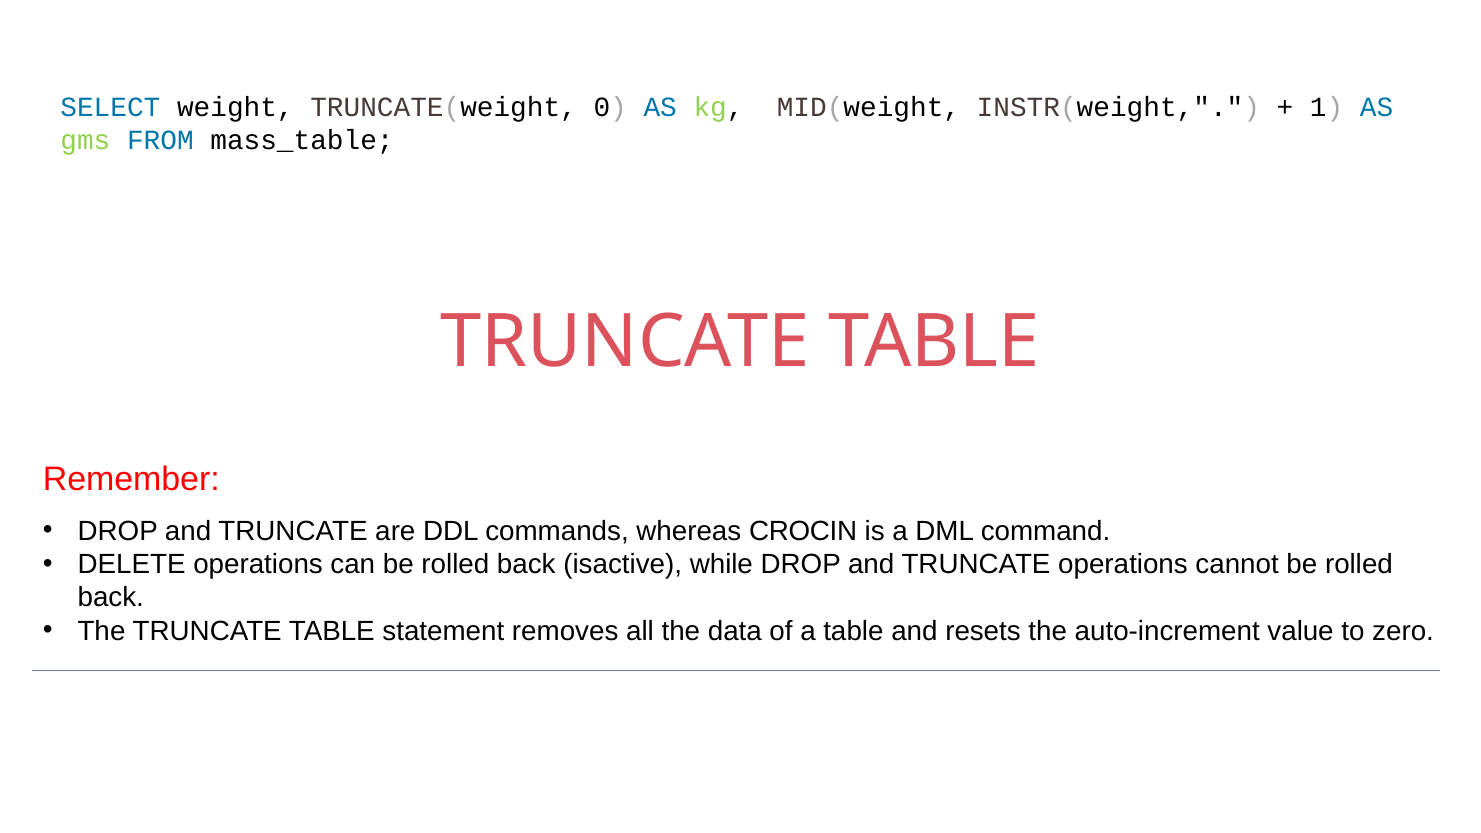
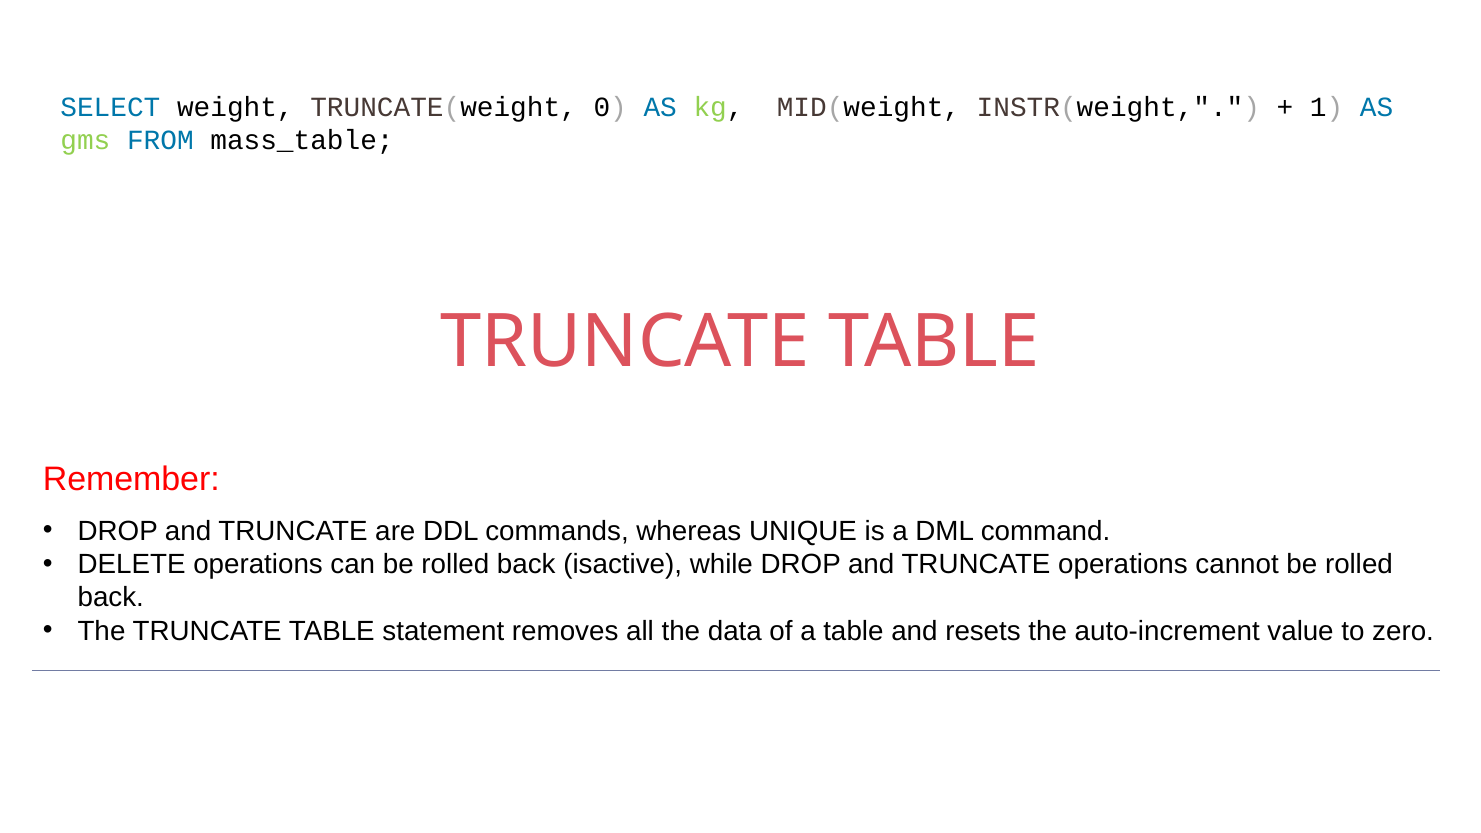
CROCIN: CROCIN -> UNIQUE (803, 531)
